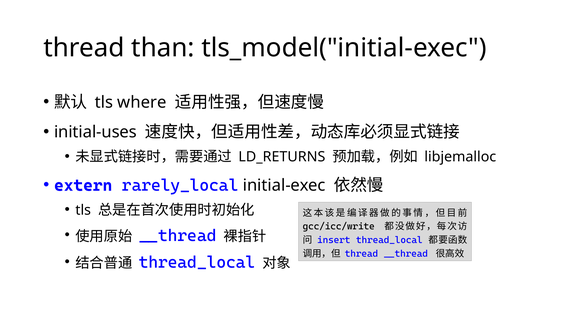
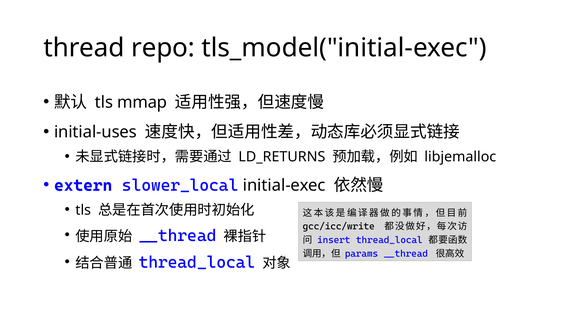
than: than -> repo (163, 48)
where: where -> mmap (142, 102)
rarely_local: rarely_local -> slower_local (180, 185)
thread: thread -> params (361, 254)
